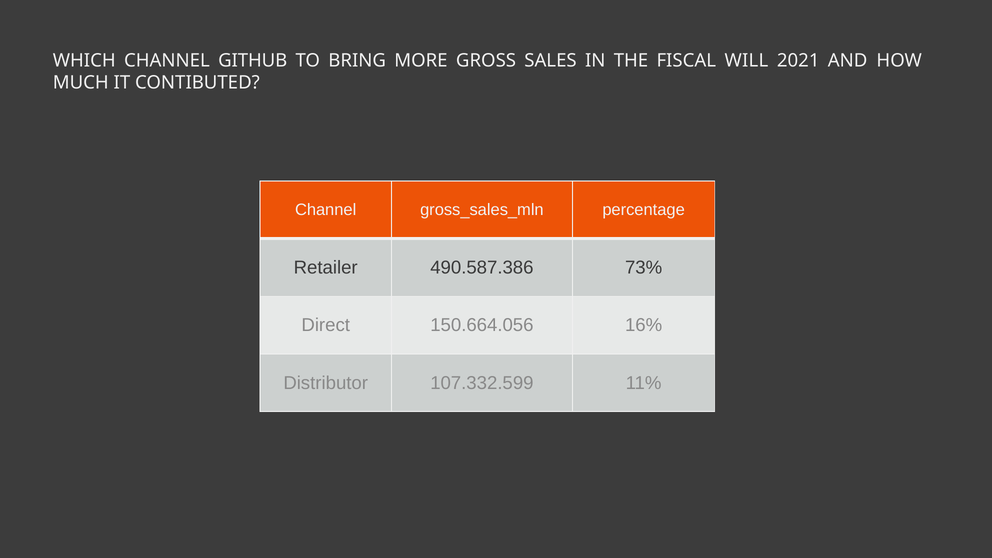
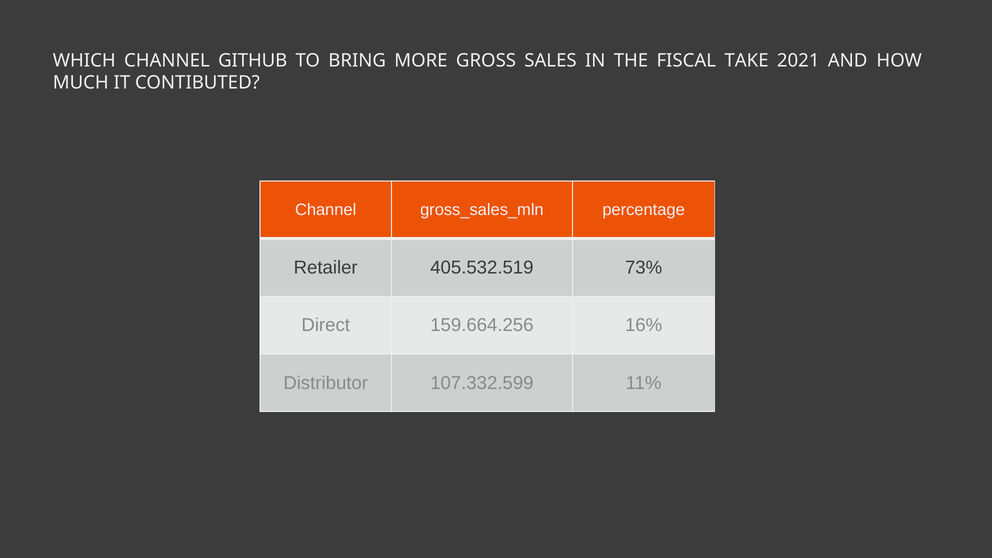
WILL: WILL -> TAKE (747, 60)
490.587.386: 490.587.386 -> 405.532.519 (482, 268)
150.664.056: 150.664.056 -> 159.664.256 (482, 325)
